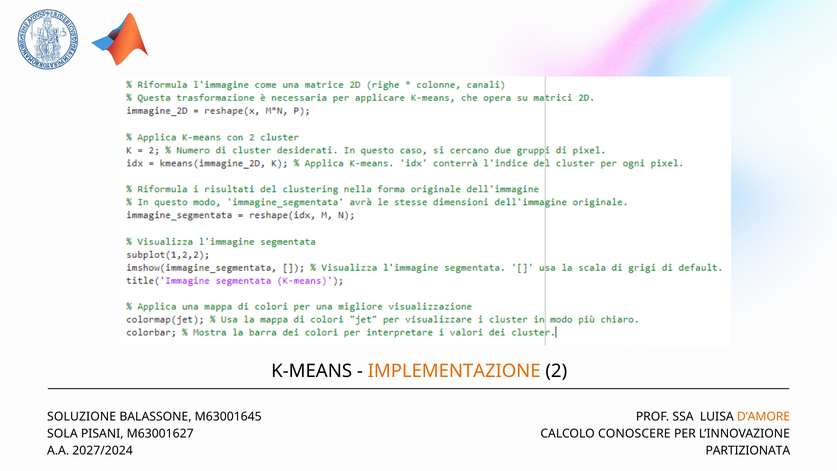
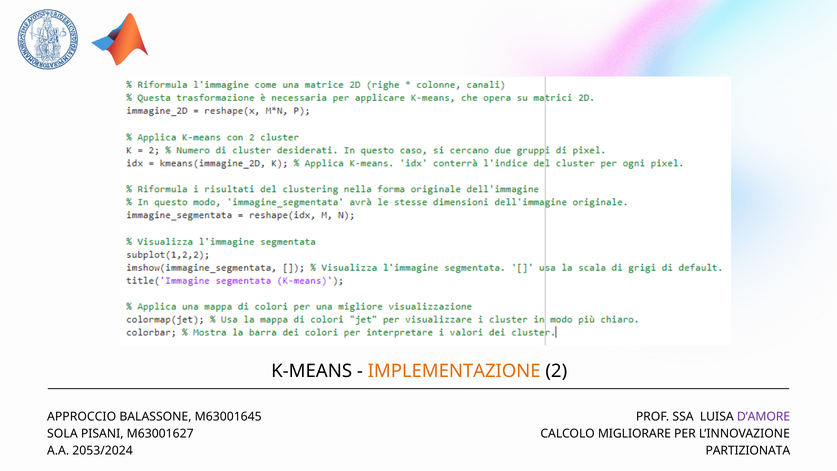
SOLUZIONE: SOLUZIONE -> APPROCCIO (82, 417)
D’AMORE colour: orange -> purple (763, 417)
CONOSCERE: CONOSCERE -> MIGLIORARE (634, 434)
2027/2024: 2027/2024 -> 2053/2024 (103, 451)
